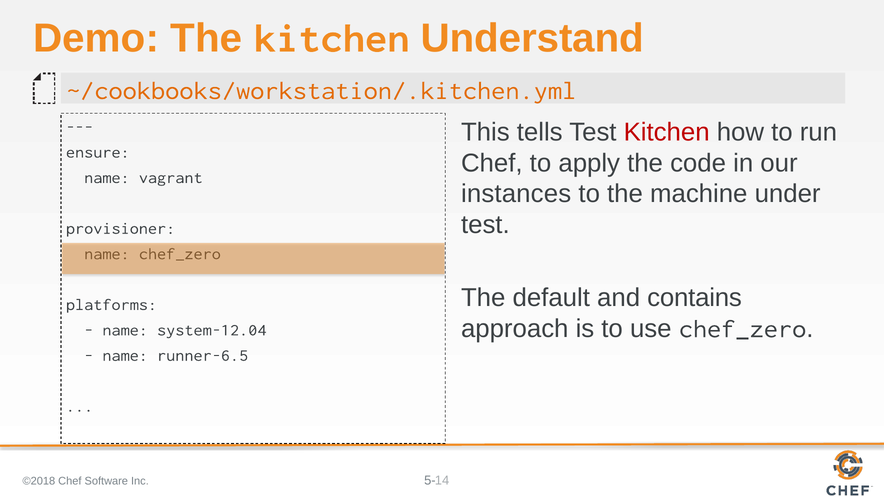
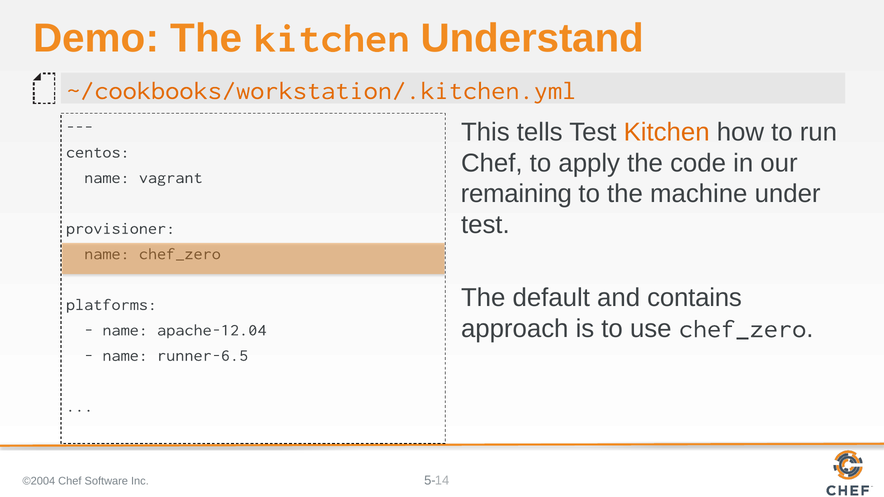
Kitchen colour: red -> orange (667, 132)
ensure: ensure -> centos (98, 152)
instances: instances -> remaining (516, 194)
system-12.04: system-12.04 -> apache-12.04 (212, 330)
©2018: ©2018 -> ©2004 (39, 481)
